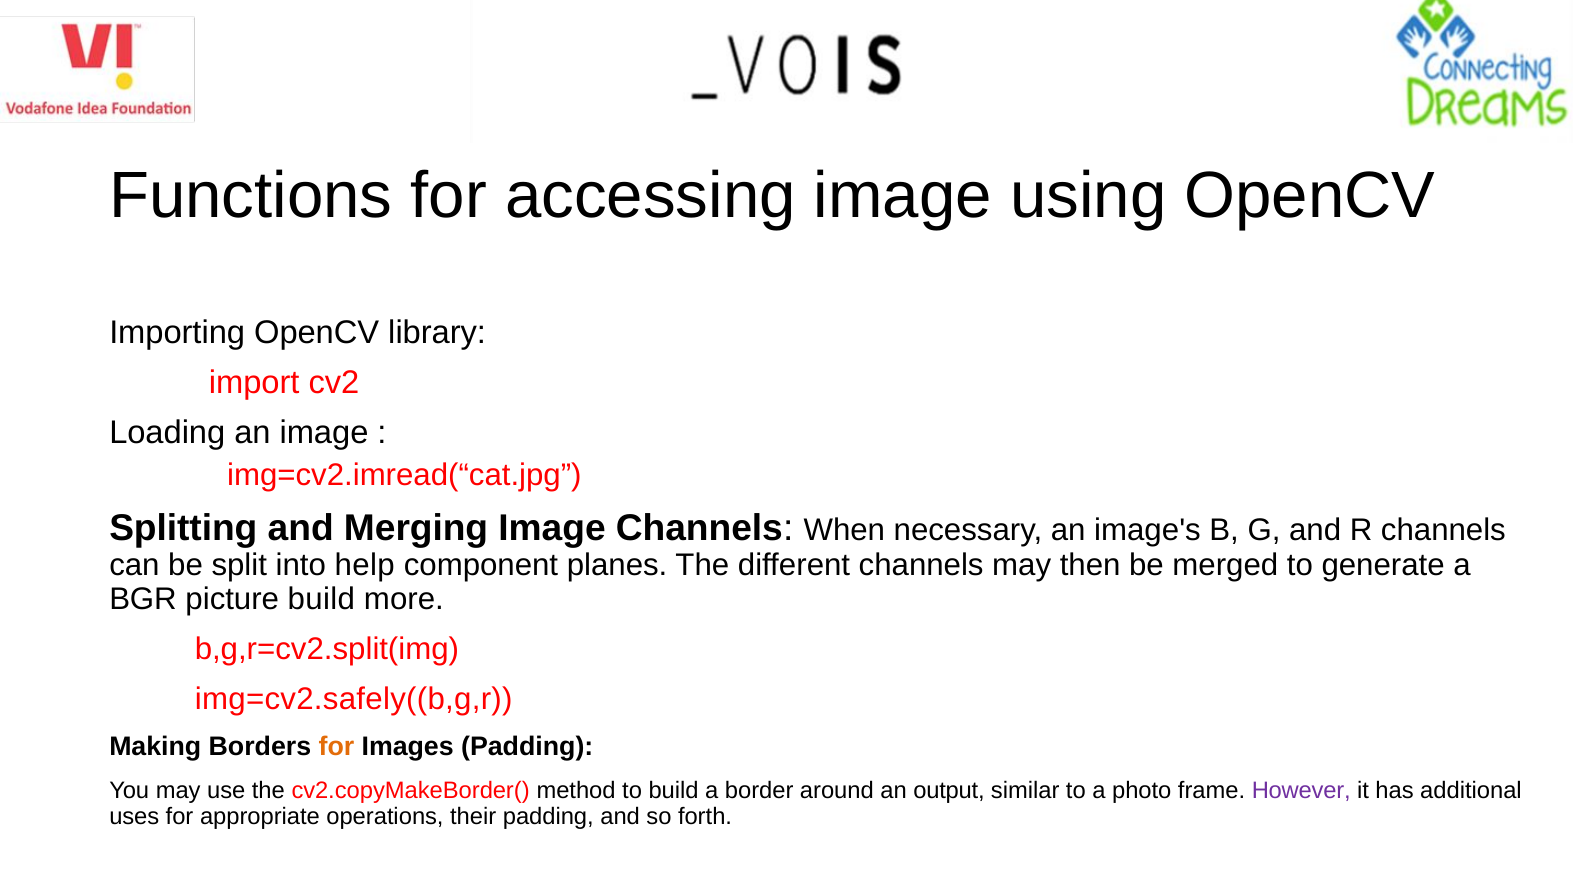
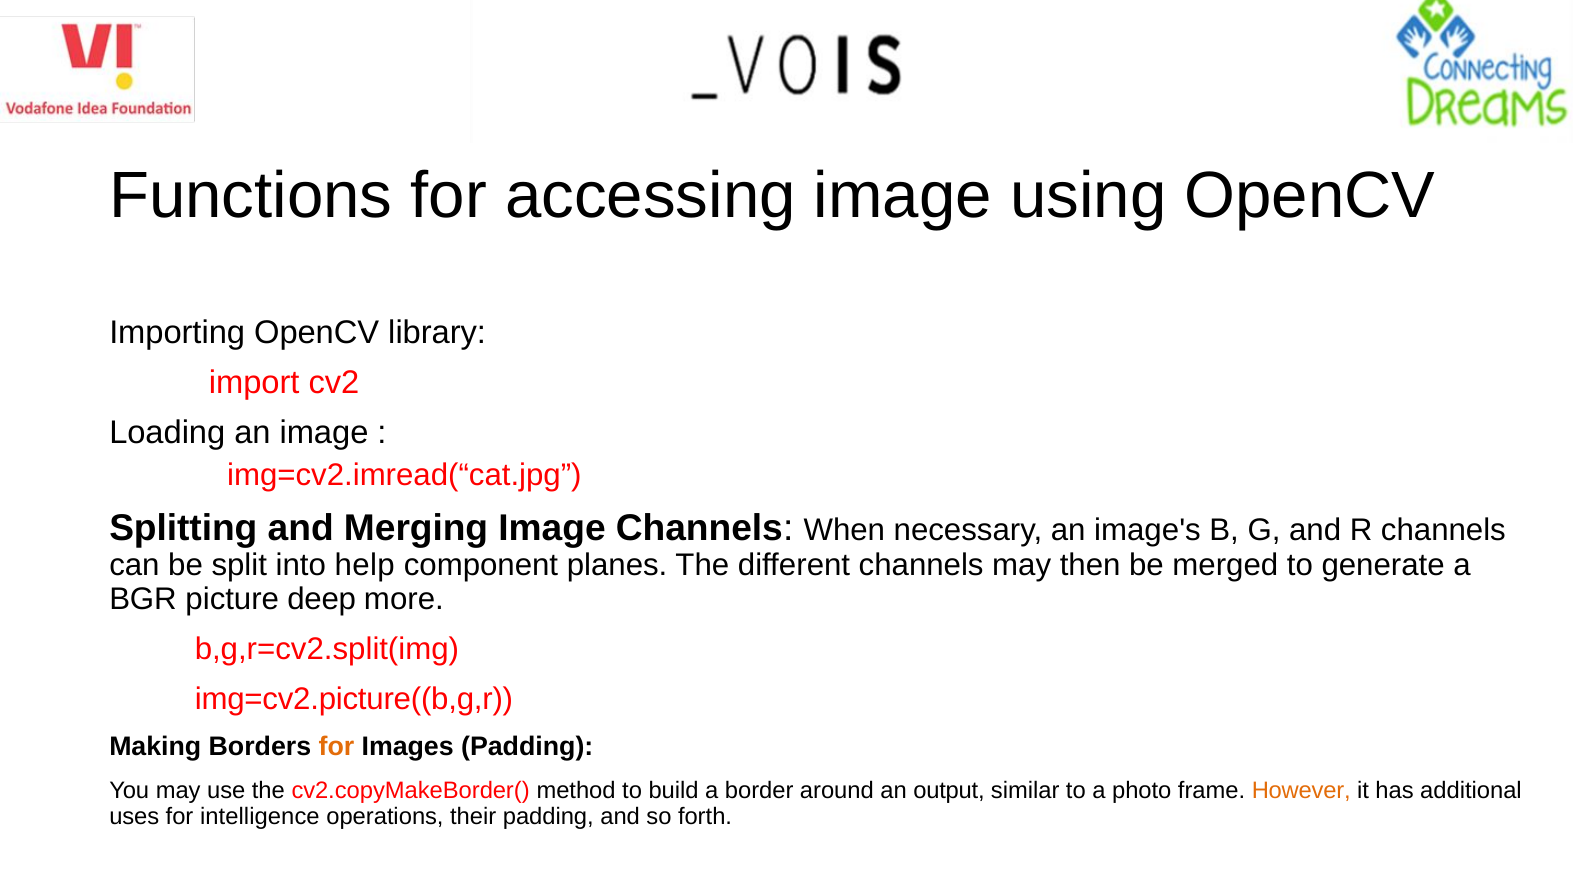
picture build: build -> deep (322, 599)
img=cv2.safely((b,g,r: img=cv2.safely((b,g,r -> img=cv2.picture((b,g,r (354, 699)
However colour: purple -> orange (1301, 790)
appropriate: appropriate -> intelligence (260, 816)
